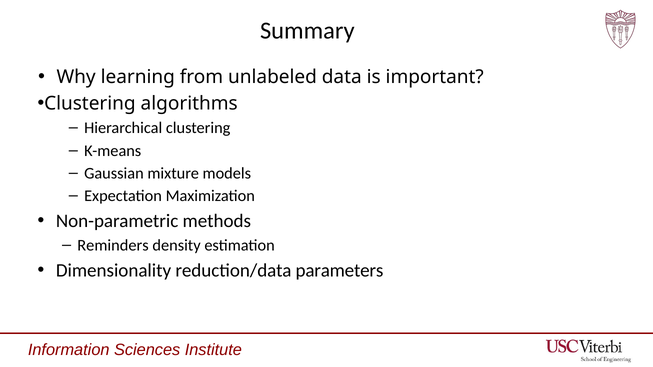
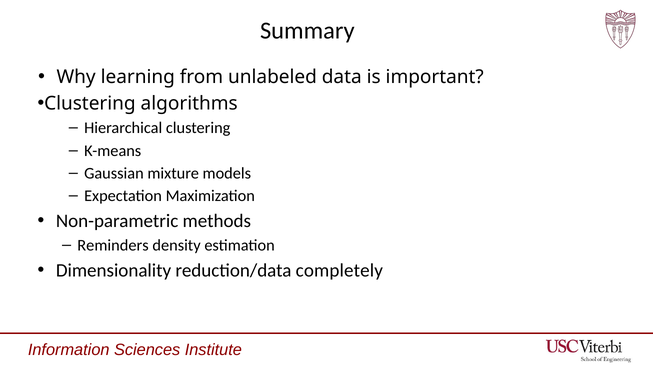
parameters: parameters -> completely (339, 271)
